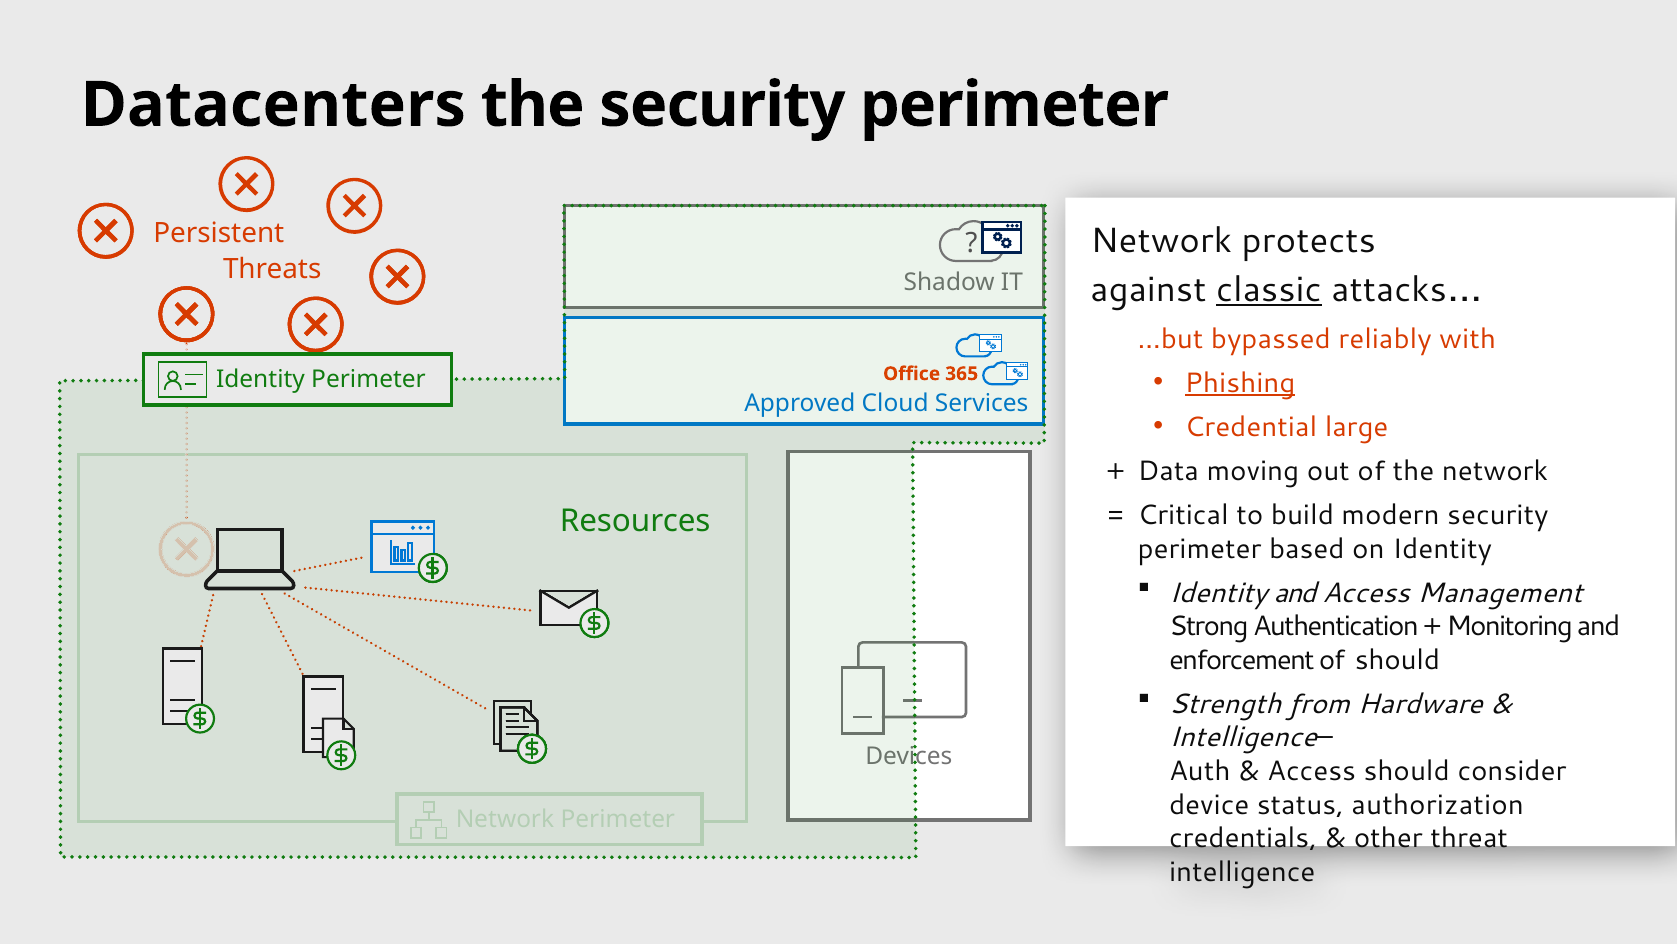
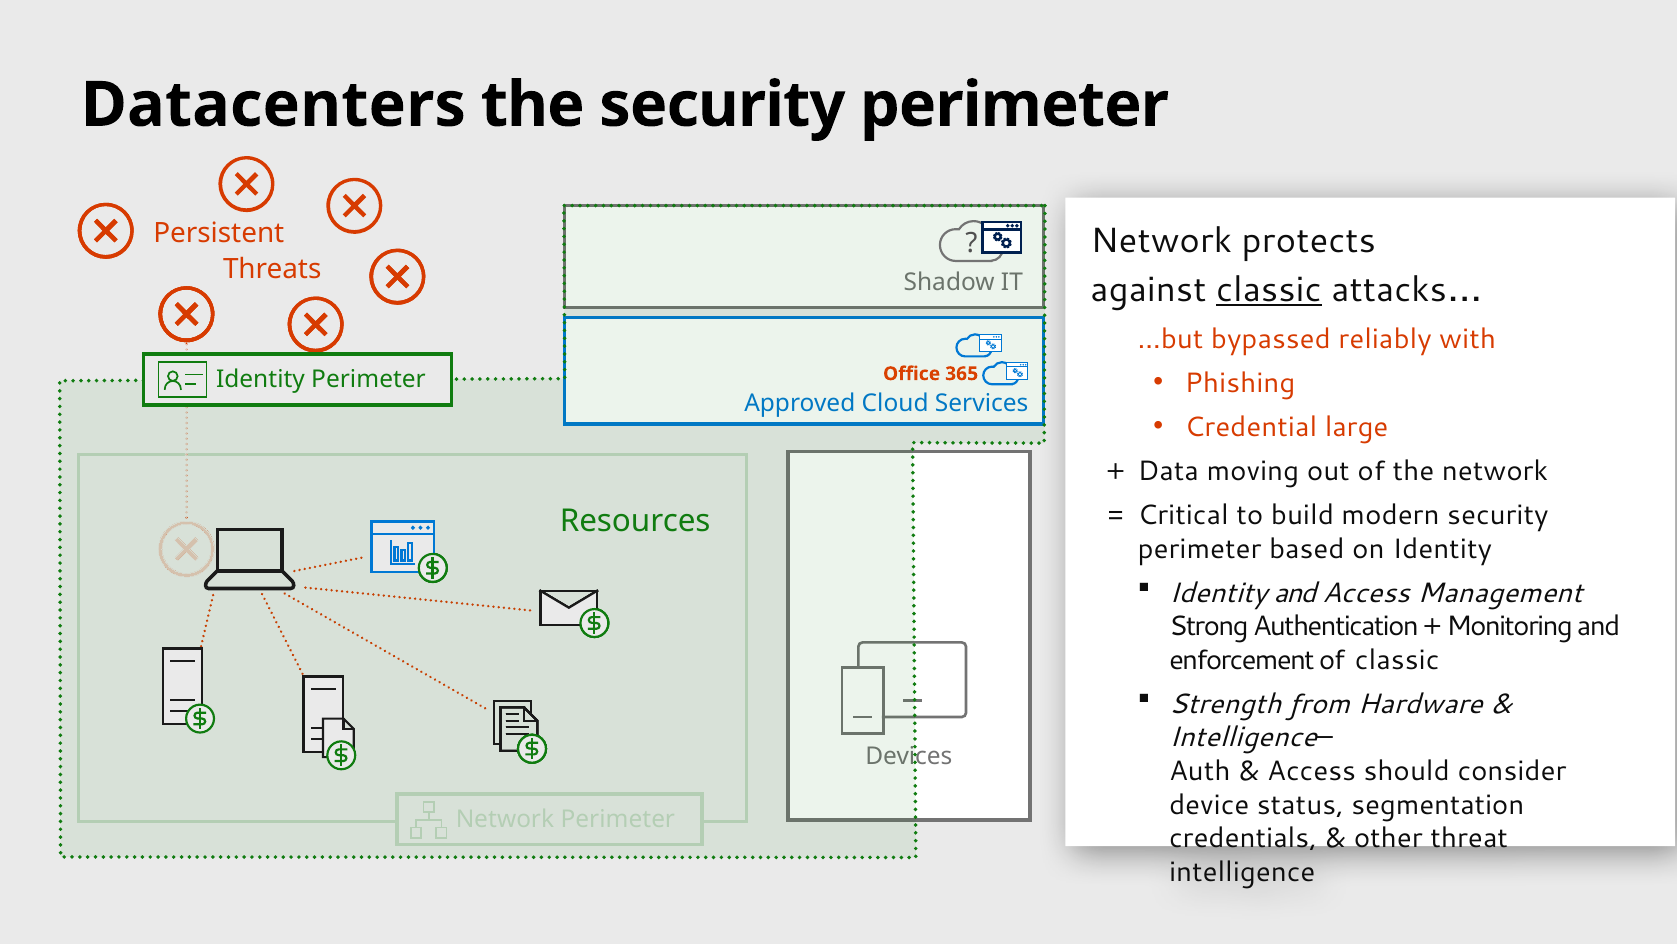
Phishing underline: present -> none (1240, 383)
of should: should -> classic (1397, 660)
authorization: authorization -> segmentation (1438, 804)
